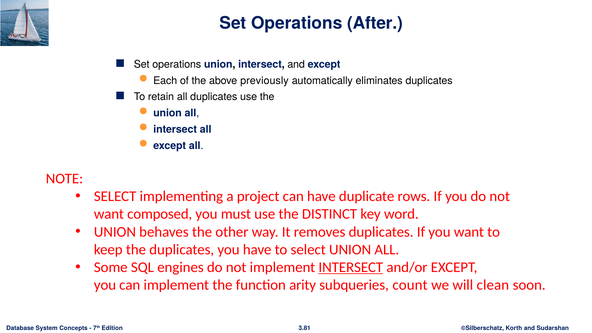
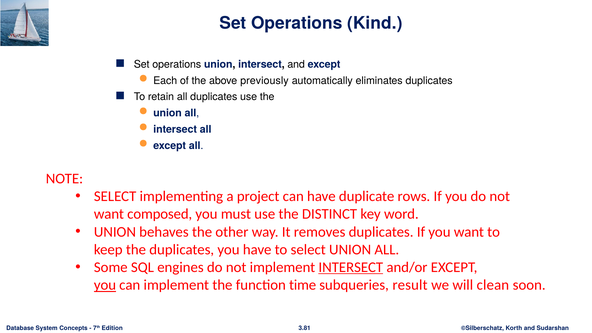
After: After -> Kind (375, 23)
you underline: none -> present (105, 285)
arity: arity -> time (303, 285)
count: count -> result (410, 285)
